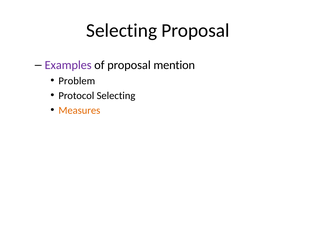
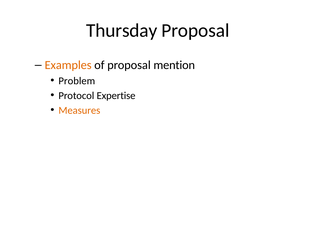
Selecting: Selecting -> Thursday (122, 31)
Examples colour: purple -> orange (68, 65)
Protocol Selecting: Selecting -> Expertise (116, 96)
